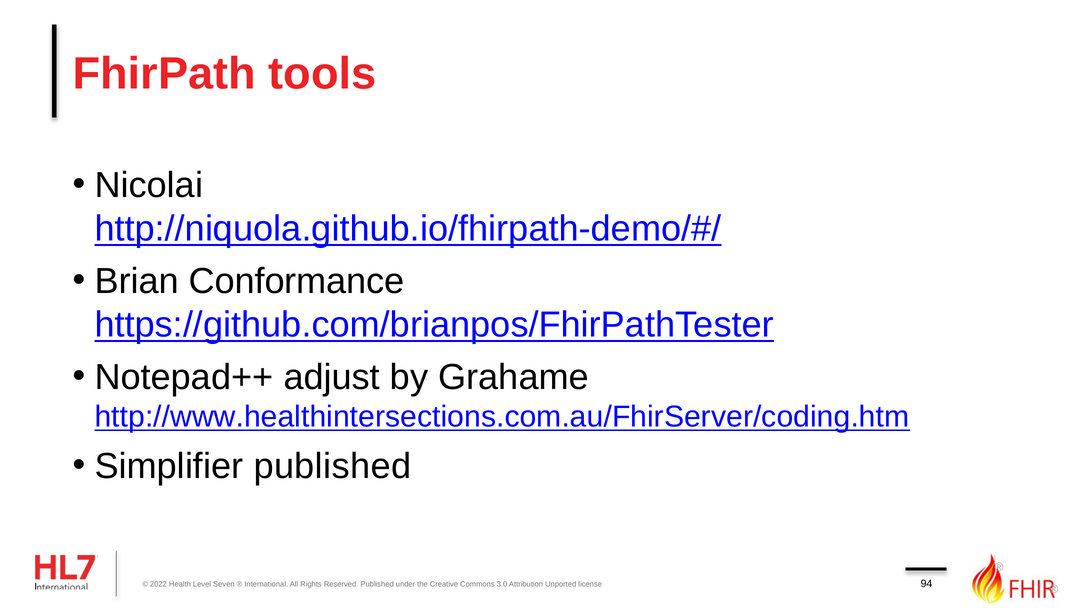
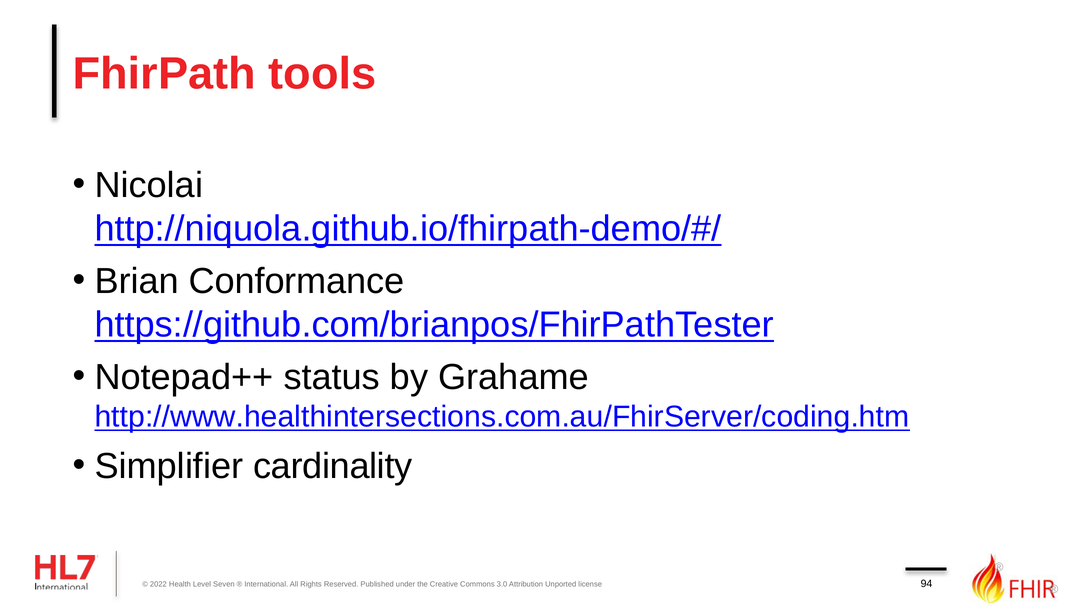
adjust: adjust -> status (332, 377)
Simplifier published: published -> cardinality (333, 466)
